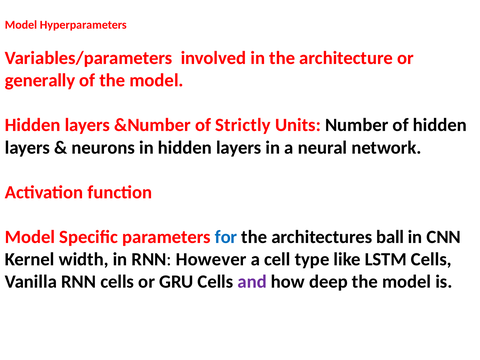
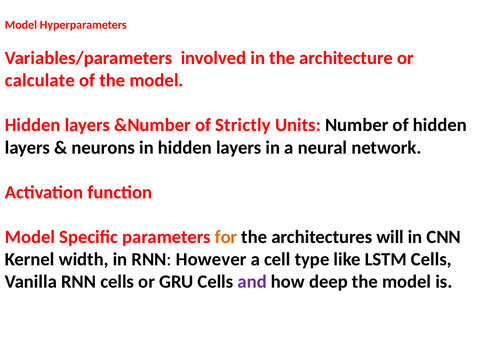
generally: generally -> calculate (40, 80)
for colour: blue -> orange (226, 237)
ball: ball -> will (390, 237)
